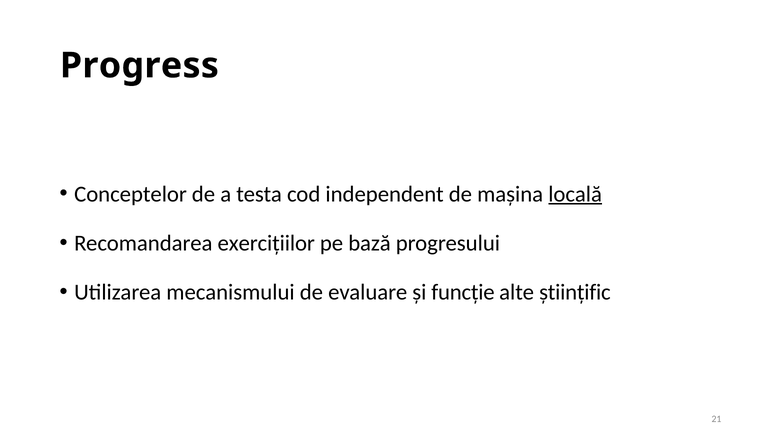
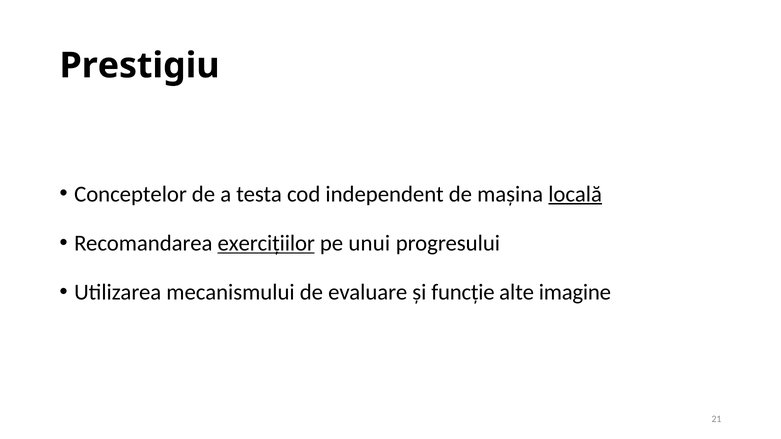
Progress: Progress -> Prestigiu (140, 66)
exercițiilor underline: none -> present (266, 243)
bază: bază -> unui (369, 243)
științific: științific -> imagine (575, 293)
